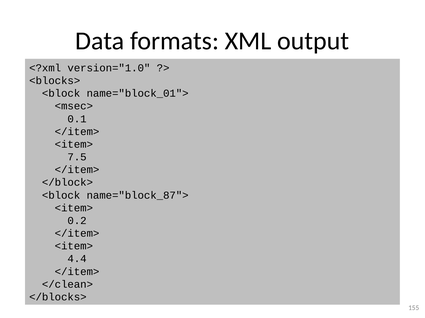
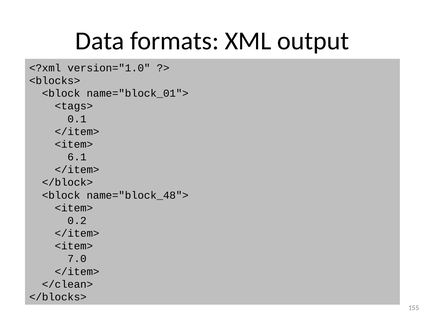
<msec>: <msec> -> <tags> (74, 106)
7.5: 7.5 -> 6.1 (77, 157)
name="block_87">: name="block_87"> -> name="block_48"> (138, 196)
4.4: 4.4 -> 7.0 (77, 259)
